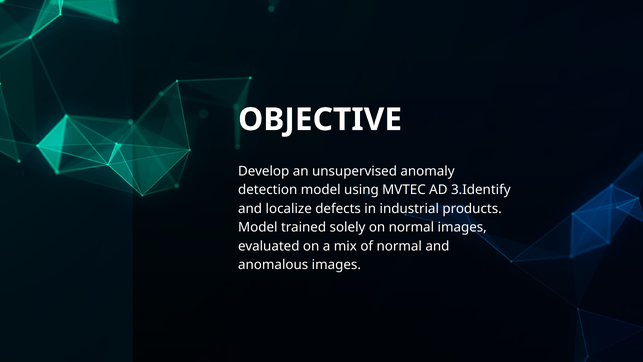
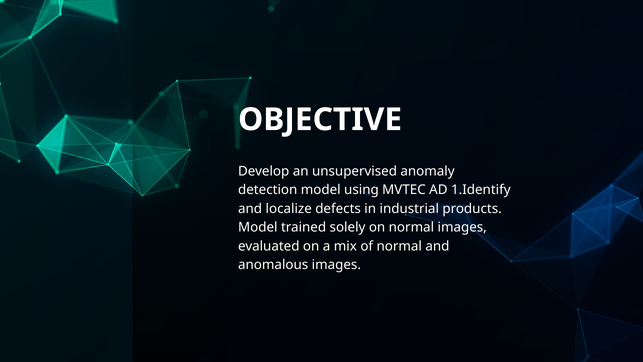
3.Identify: 3.Identify -> 1.Identify (481, 190)
